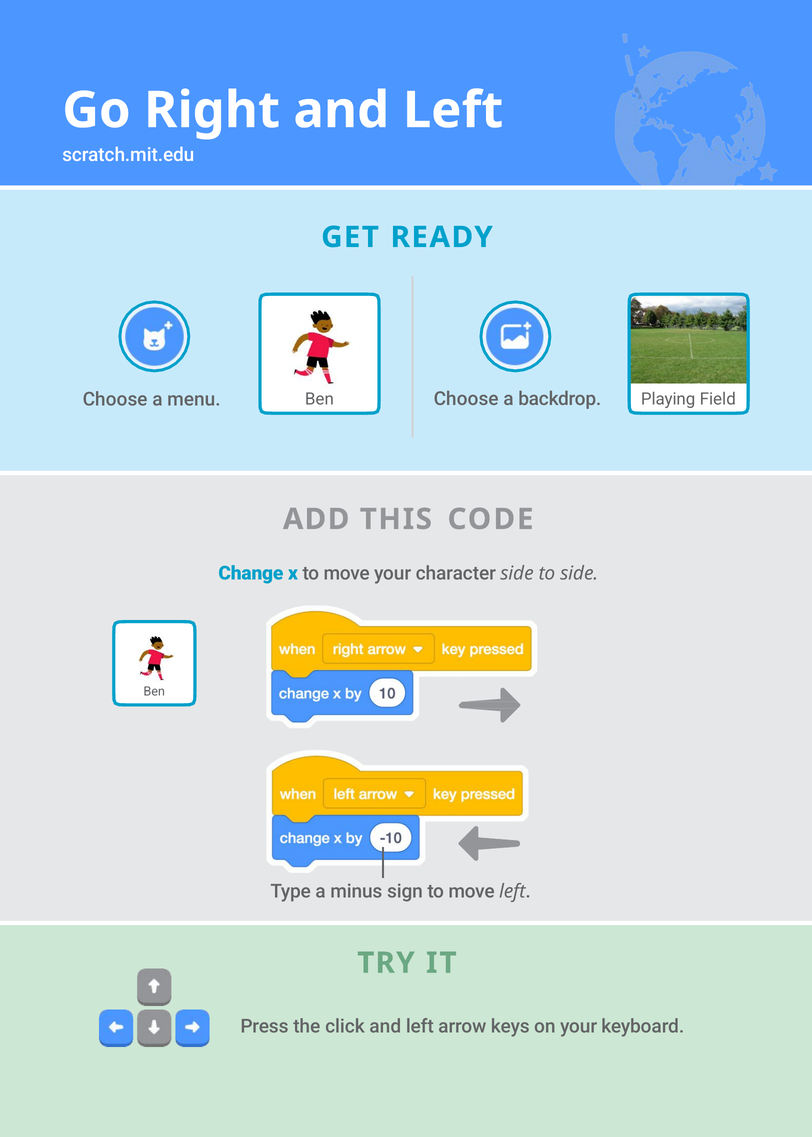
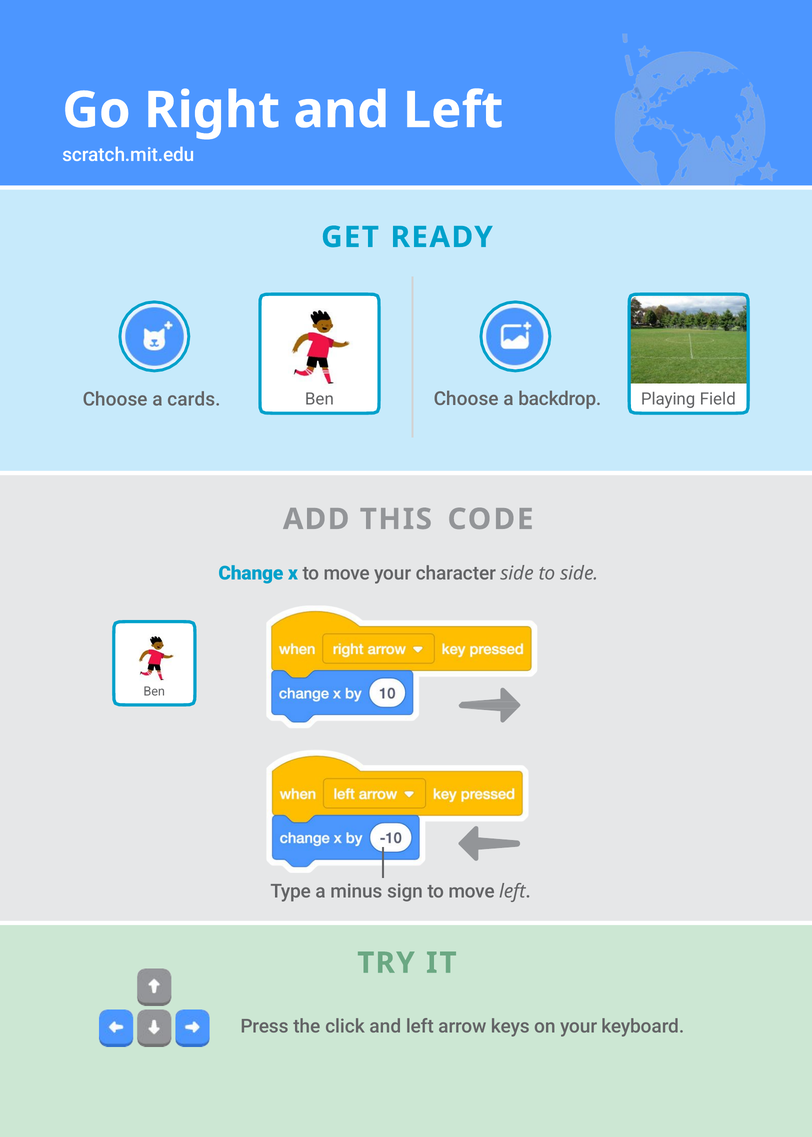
menu: menu -> cards (194, 400)
